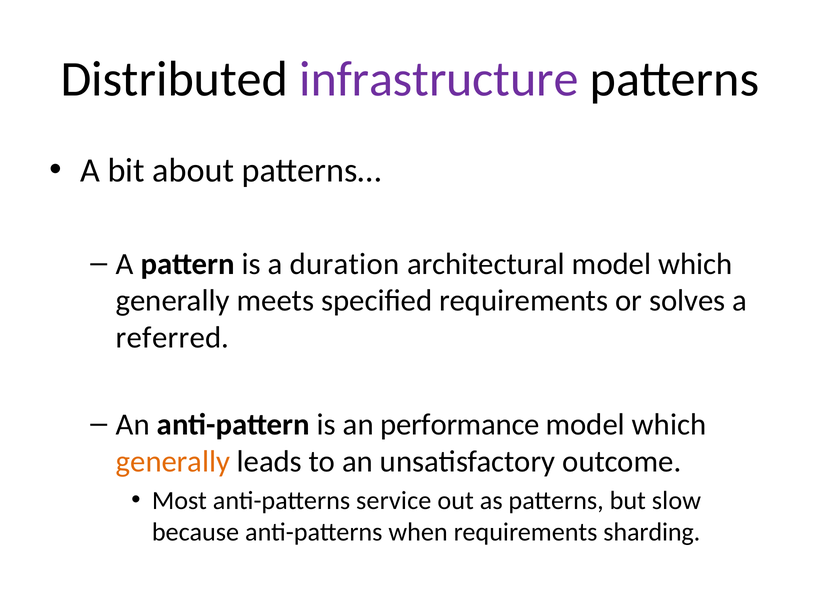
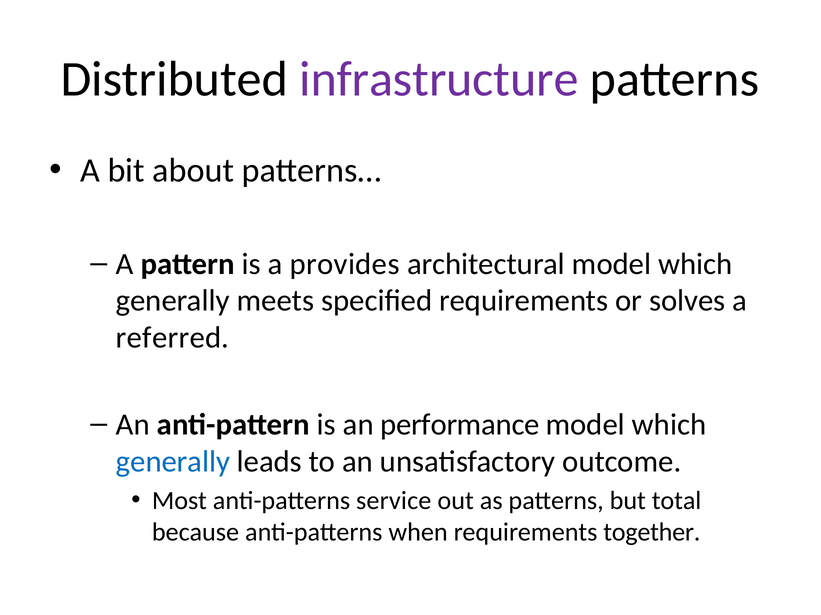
duration: duration -> provides (345, 264)
generally colour: orange -> blue (173, 462)
slow: slow -> total (677, 501)
sharding: sharding -> together (652, 533)
